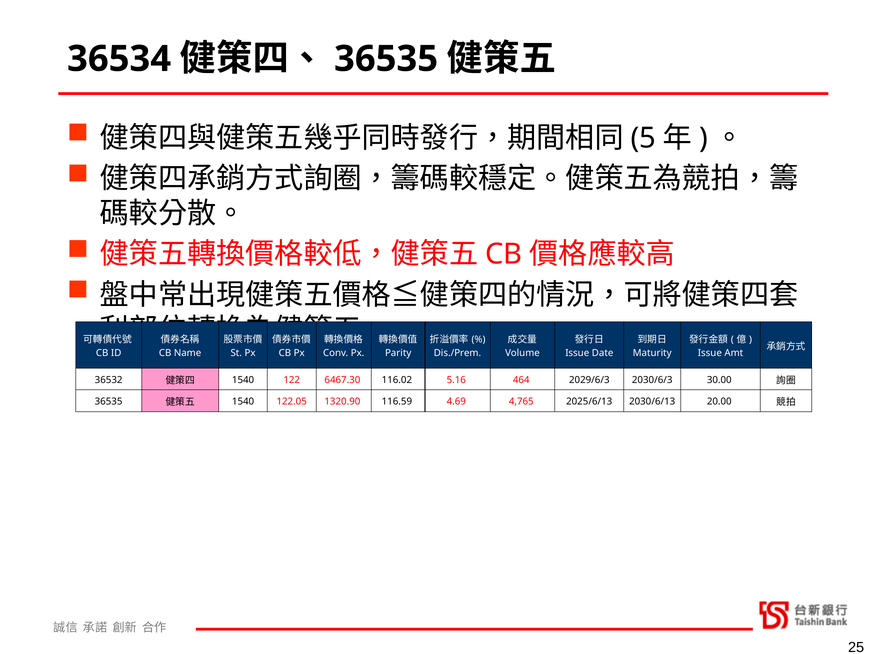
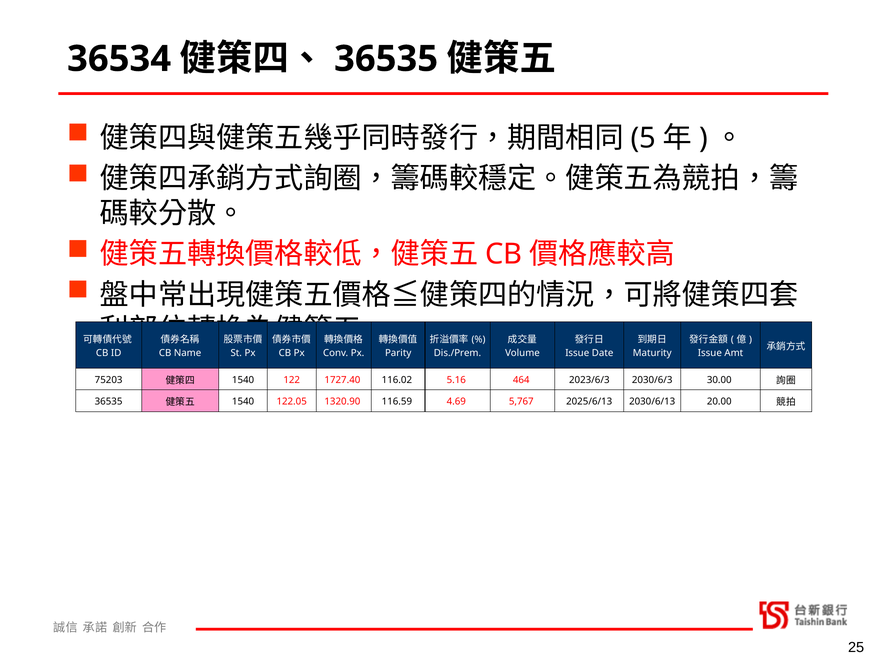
36532: 36532 -> 75203 (109, 380)
6467.30: 6467.30 -> 1727.40 (342, 380)
2029/6/3: 2029/6/3 -> 2023/6/3 (589, 380)
4,765: 4,765 -> 5,767 (521, 402)
